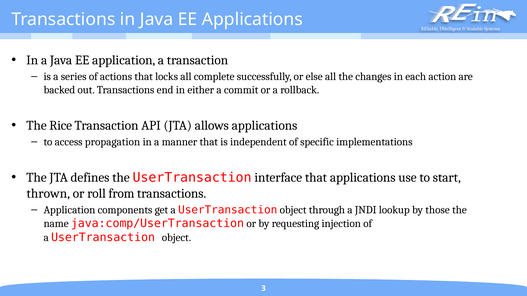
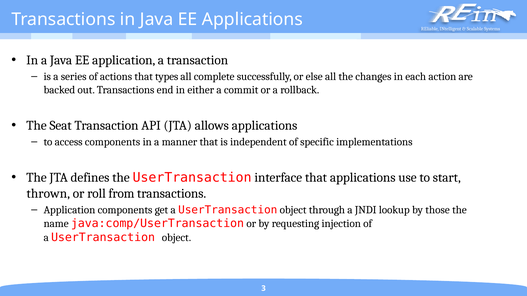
locks: locks -> types (167, 77)
Rice: Rice -> Seat (61, 126)
access propagation: propagation -> components (113, 142)
